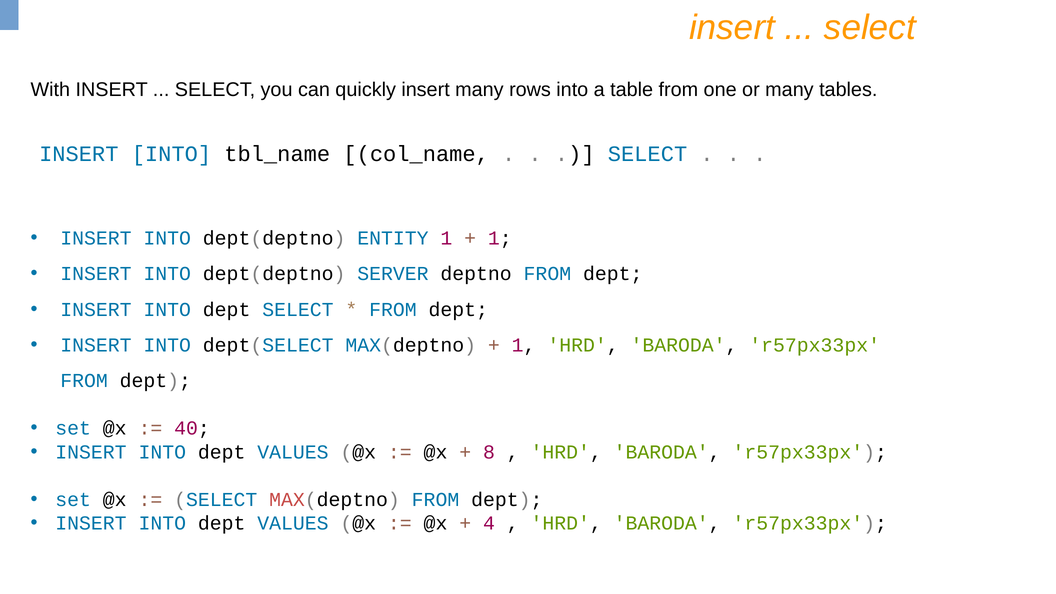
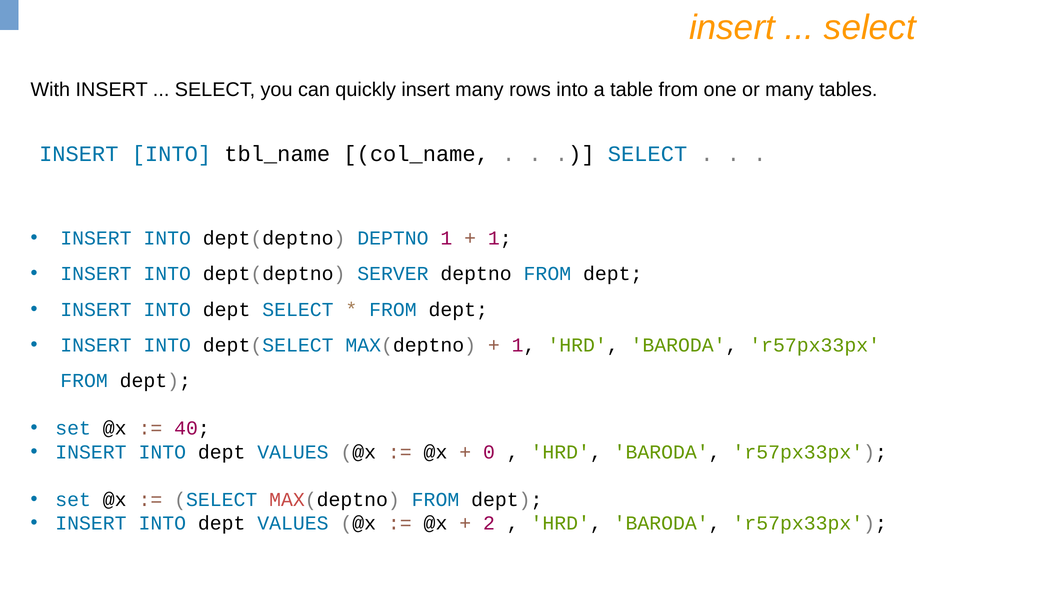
dept(deptno ENTITY: ENTITY -> DEPTNO (393, 238)
8: 8 -> 0 (489, 452)
4: 4 -> 2 (489, 523)
